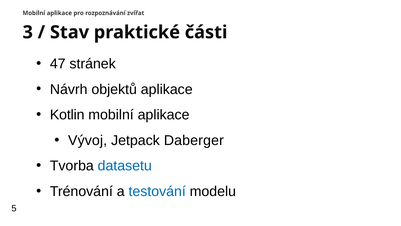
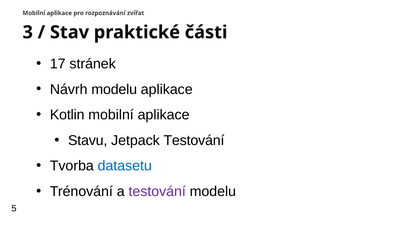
47: 47 -> 17 (58, 64)
Návrh objektů: objektů -> modelu (114, 89)
Vývoj: Vývoj -> Stavu (88, 140)
Jetpack Daberger: Daberger -> Testování (194, 140)
testování colour: blue -> purple (157, 191)
